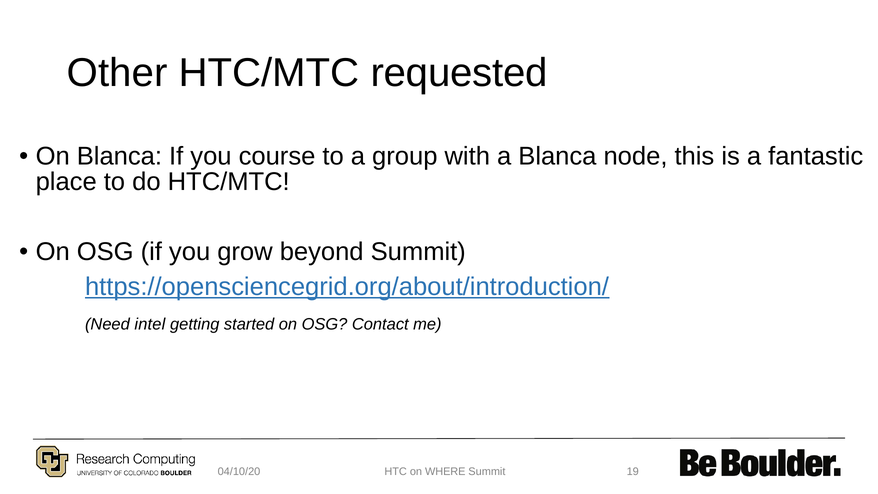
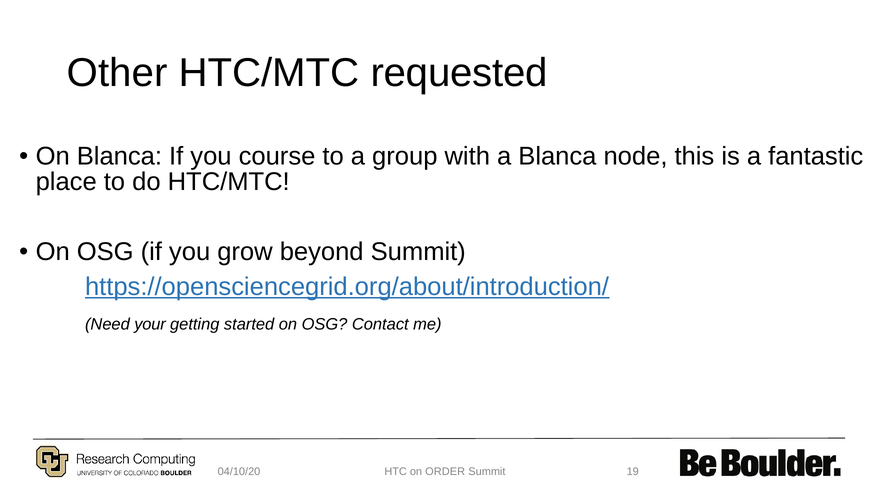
intel: intel -> your (150, 324)
WHERE: WHERE -> ORDER (445, 472)
